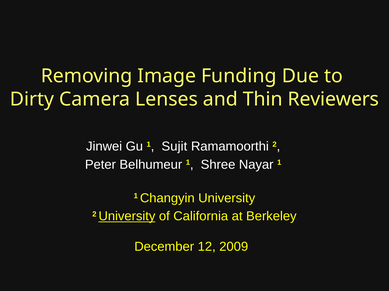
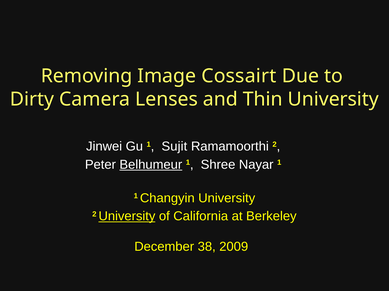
Funding: Funding -> Cossairt (239, 76)
Thin Reviewers: Reviewers -> University (333, 99)
Belhumeur underline: none -> present (151, 165)
12: 12 -> 38 (207, 247)
